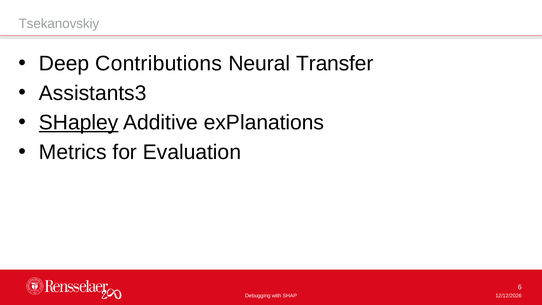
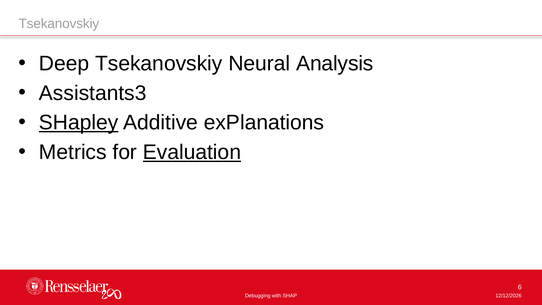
Deep Contributions: Contributions -> Tsekanovskiy (159, 64)
Transfer: Transfer -> Analysis (335, 64)
Evaluation underline: none -> present (192, 152)
